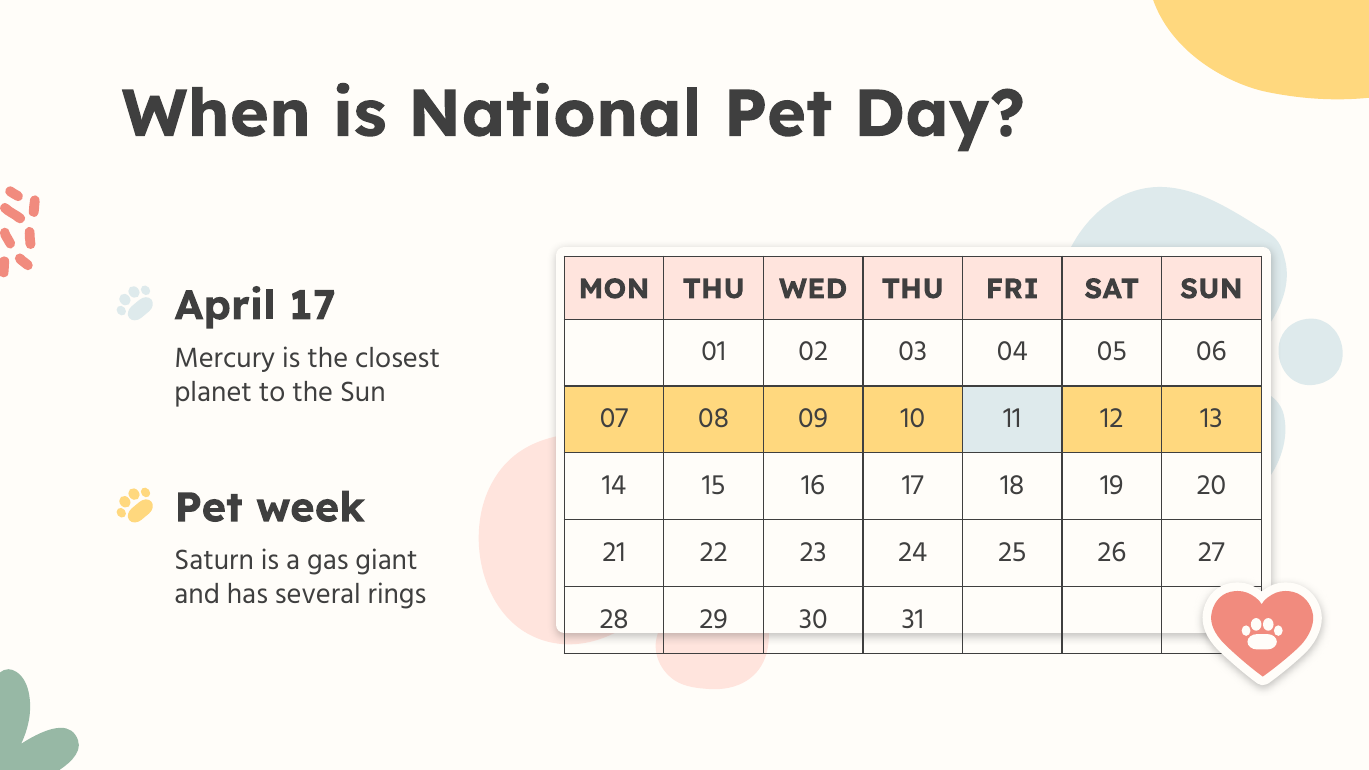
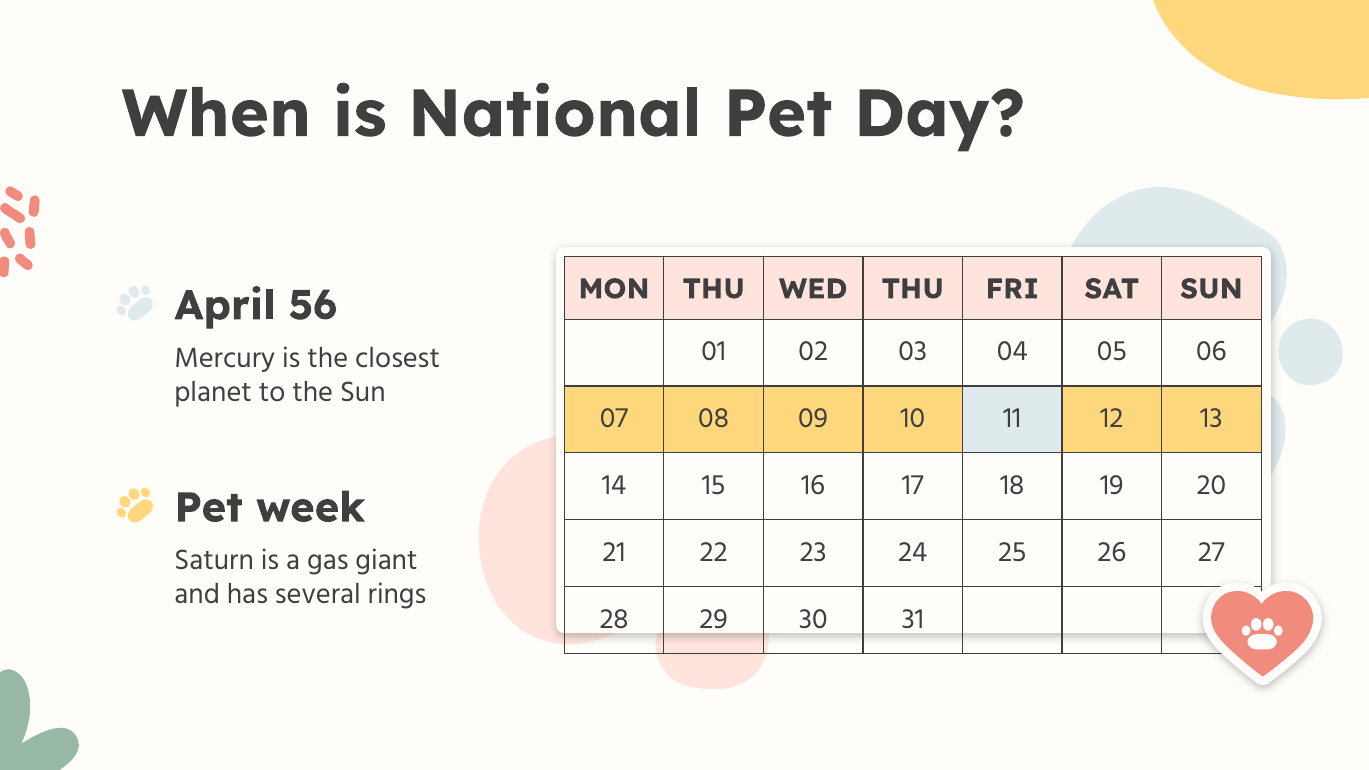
April 17: 17 -> 56 (313, 306)
